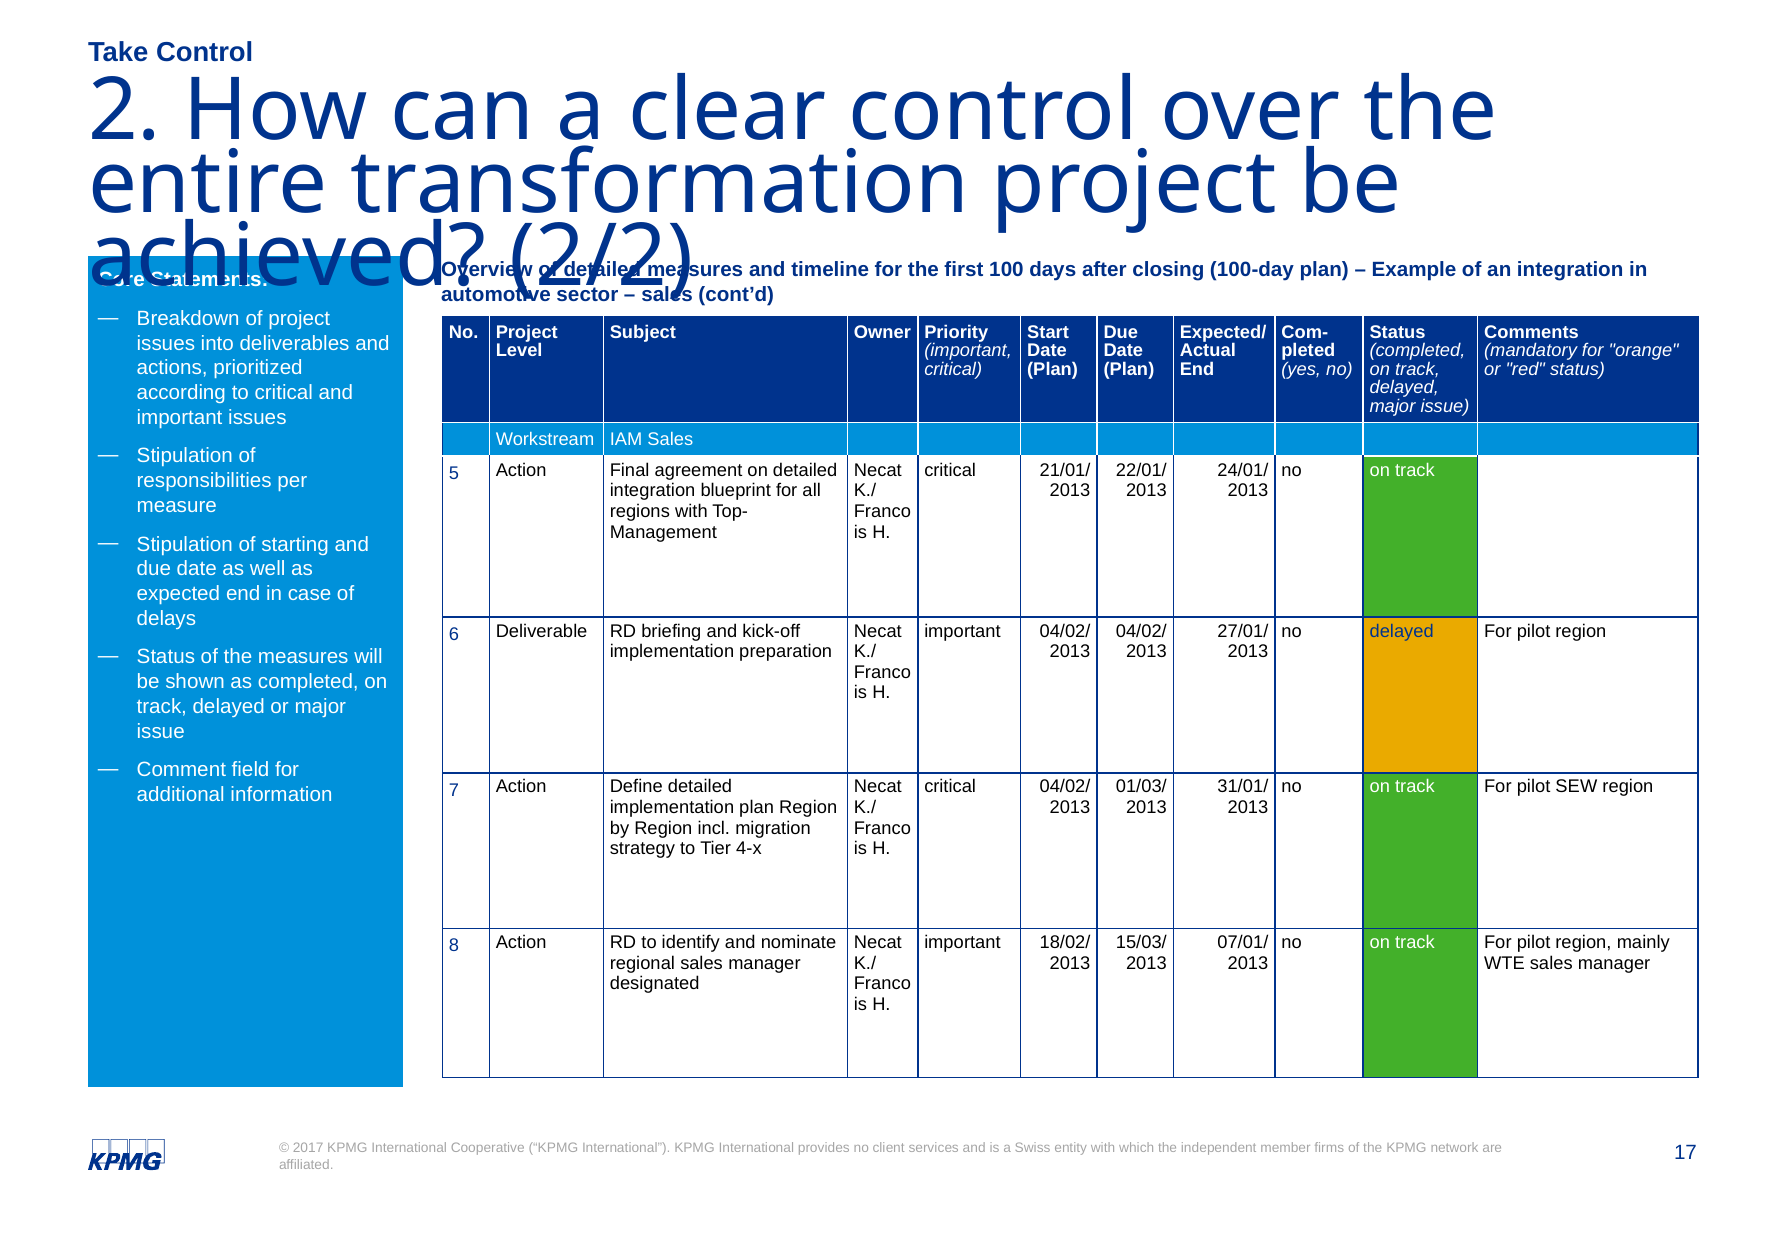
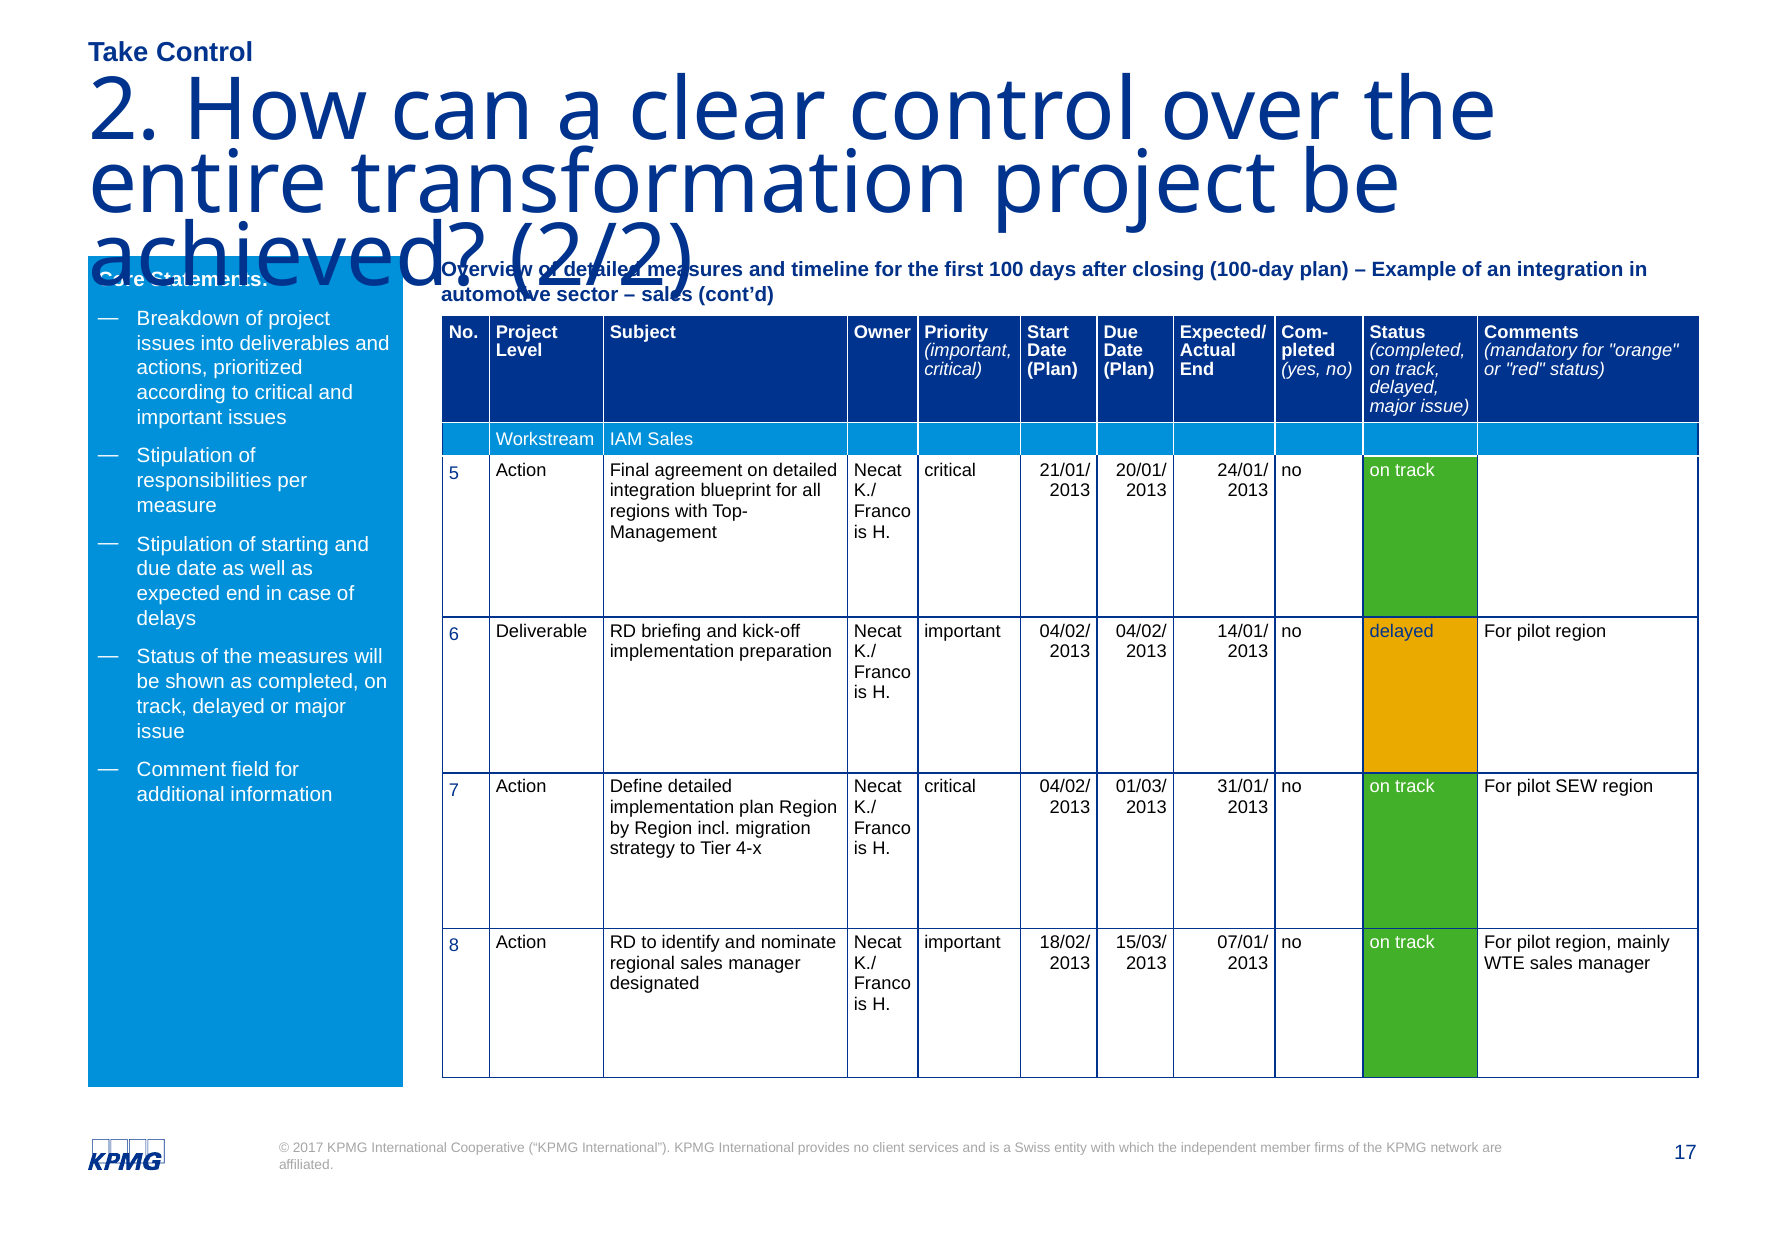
22/01/: 22/01/ -> 20/01/ (1141, 470)
27/01/: 27/01/ -> 14/01/ (1243, 631)
